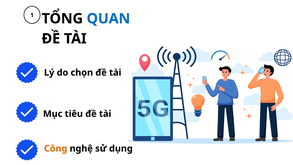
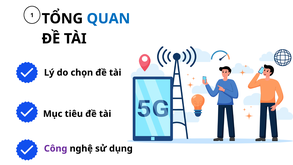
Công colour: orange -> purple (56, 148)
